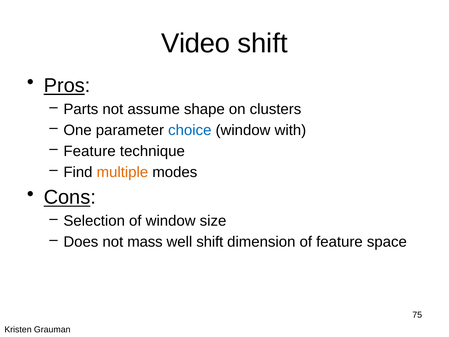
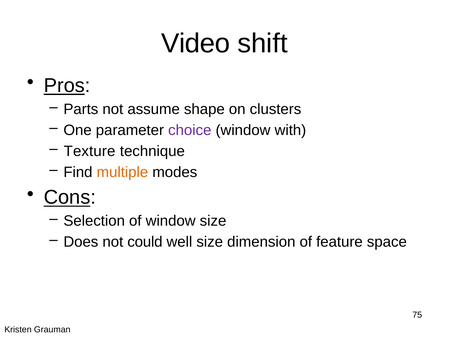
choice colour: blue -> purple (190, 130)
Feature: Feature -> Texture (90, 151)
mass: mass -> could (145, 242)
well shift: shift -> size (210, 242)
